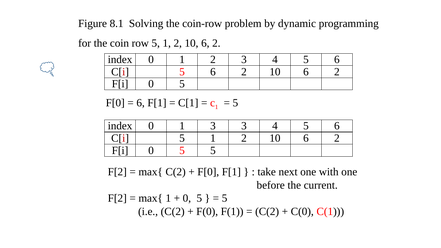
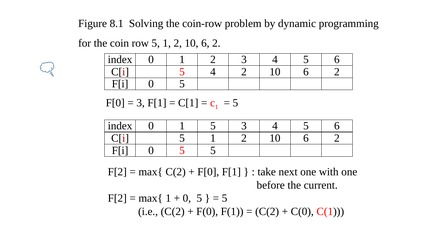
C[i 5 6: 6 -> 4 (213, 72)
6: 6 -> 3 (141, 103)
1 3: 3 -> 5 (213, 126)
